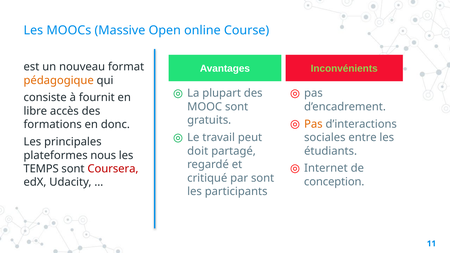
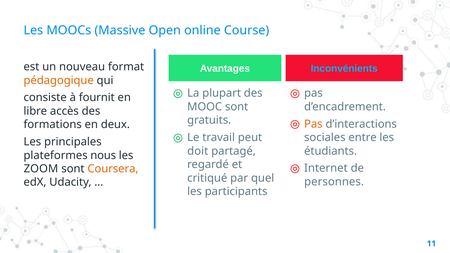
Inconvénients colour: light green -> light blue (344, 69)
donc: donc -> deux (115, 125)
TEMPS: TEMPS -> ZOOM (41, 169)
Coursera colour: red -> orange (113, 169)
par sont: sont -> quel (263, 178)
conception: conception -> personnes (334, 182)
